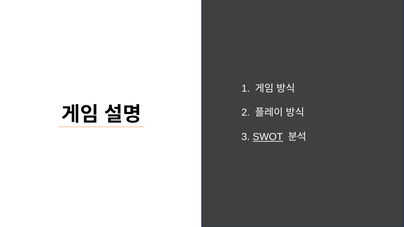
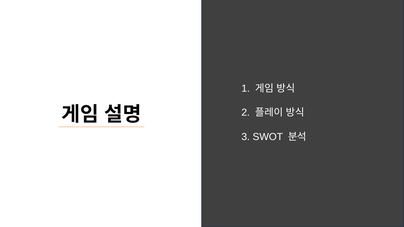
SWOT underline: present -> none (268, 137)
